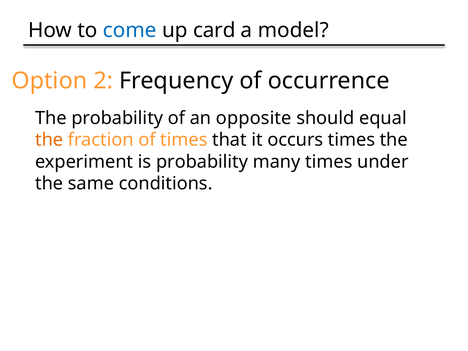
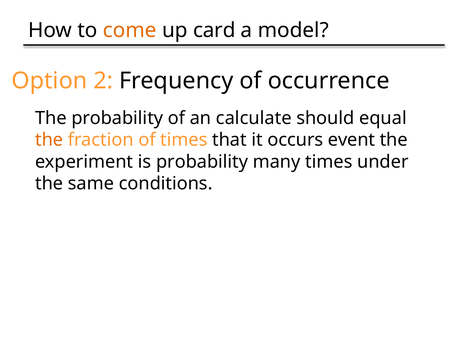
come colour: blue -> orange (130, 30)
opposite: opposite -> calculate (254, 118)
occurs times: times -> event (352, 140)
